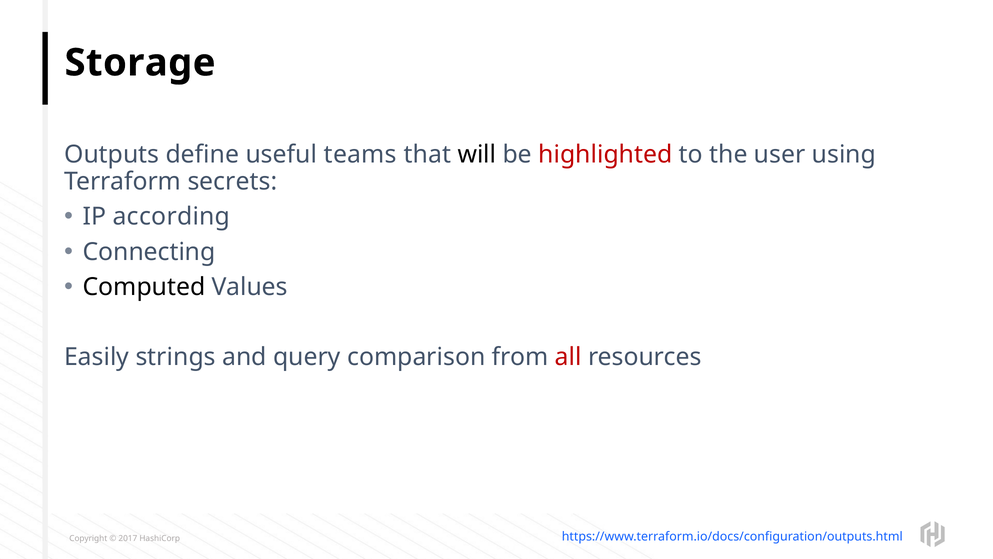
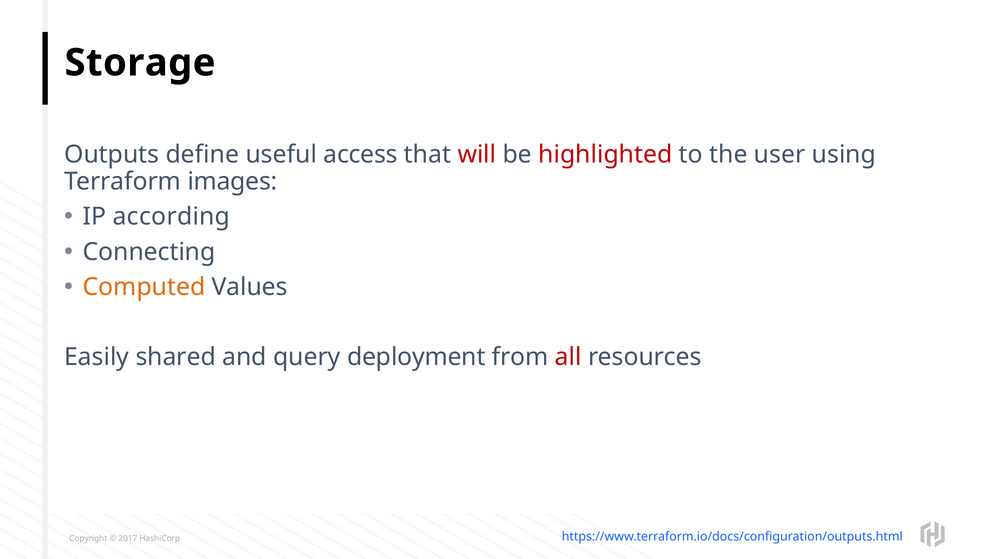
teams: teams -> access (361, 155)
will colour: black -> red (477, 155)
secrets: secrets -> images (233, 181)
Computed colour: black -> orange (144, 287)
strings: strings -> shared (176, 357)
comparison: comparison -> deployment (416, 357)
